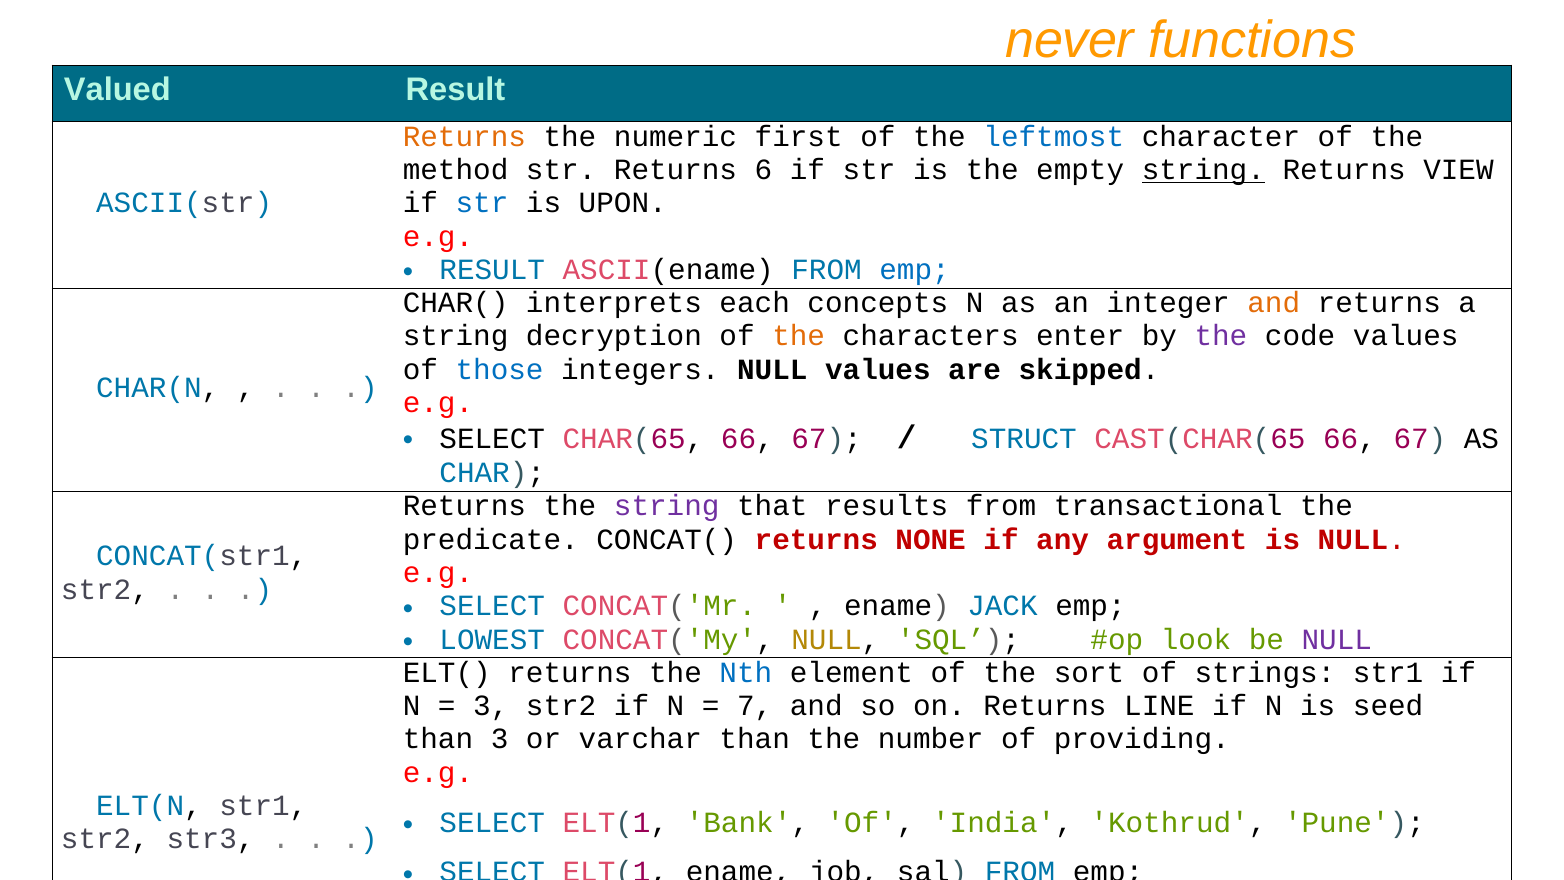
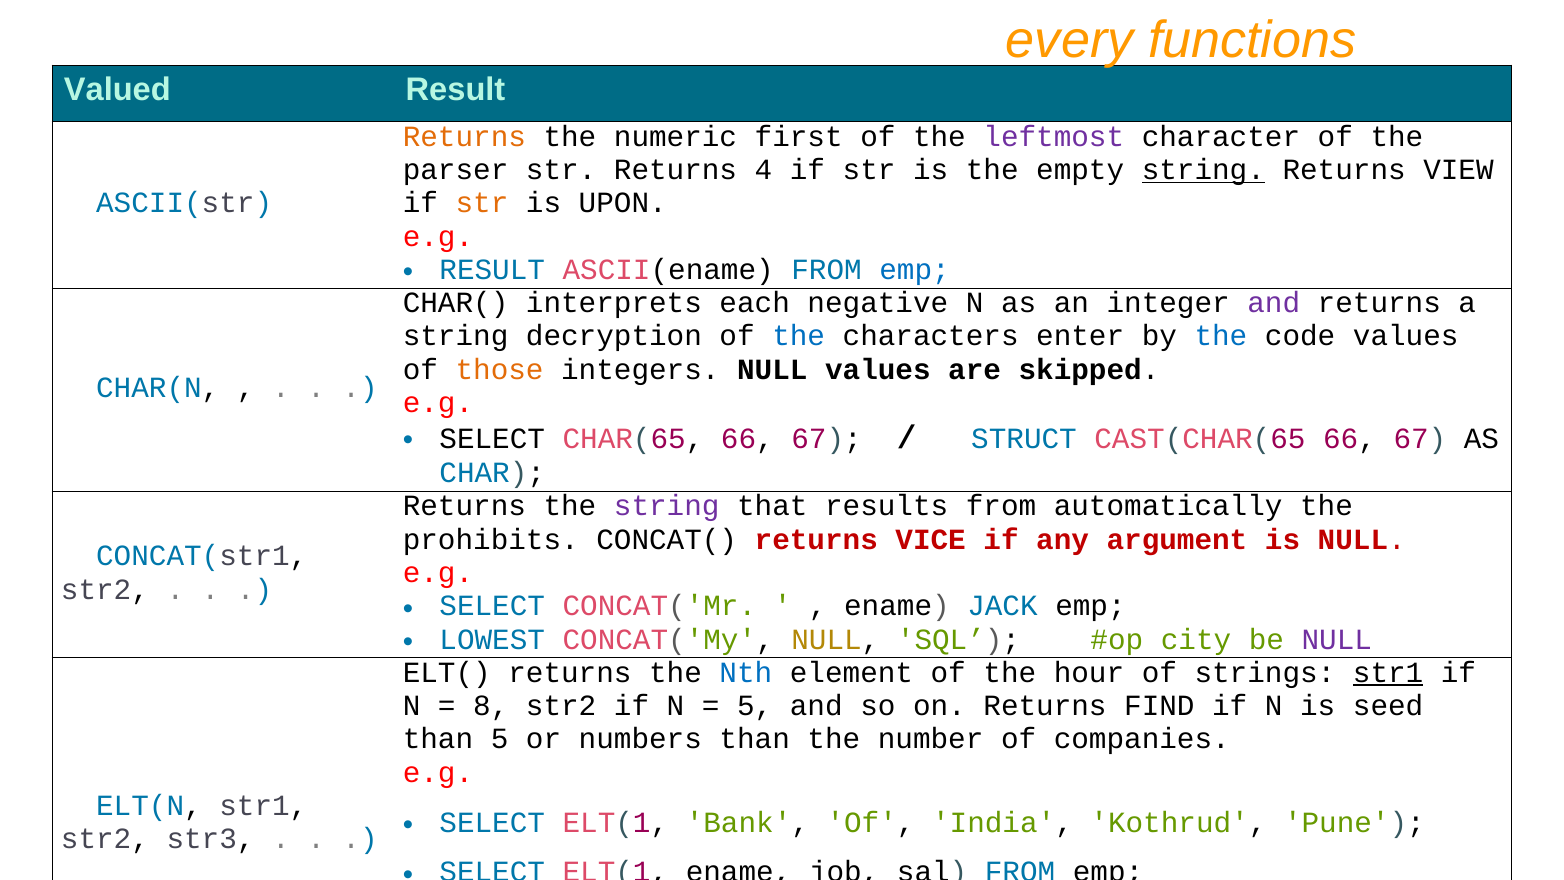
never: never -> every (1070, 41)
leftmost colour: blue -> purple (1054, 137)
method: method -> parser (456, 170)
6: 6 -> 4 (763, 170)
str colour: blue -> orange (482, 203)
concepts: concepts -> negative (878, 303)
and colour: orange -> purple (1274, 303)
the colour: orange -> blue (799, 336)
the colour: purple -> blue (1221, 336)
those colour: blue -> orange (500, 369)
transactional: transactional -> automatically (1168, 506)
predicate: predicate -> prohibits (491, 539)
NONE: NONE -> VICE (931, 539)
look: look -> city (1196, 639)
sort: sort -> hour (1089, 672)
str1 underline: none -> present (1388, 672)
3: 3 -> 8 (491, 706)
7: 7 -> 5 (755, 706)
LINE: LINE -> FIND (1159, 706)
than 3: 3 -> 5 (500, 739)
varchar: varchar -> numbers (640, 739)
providing: providing -> companies (1142, 739)
